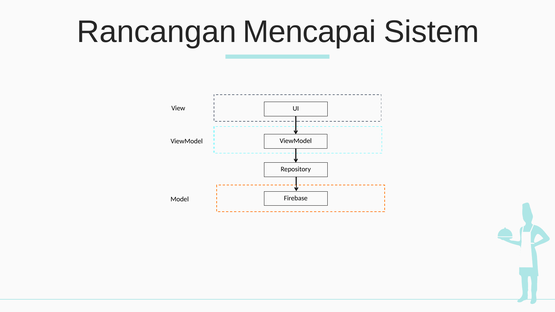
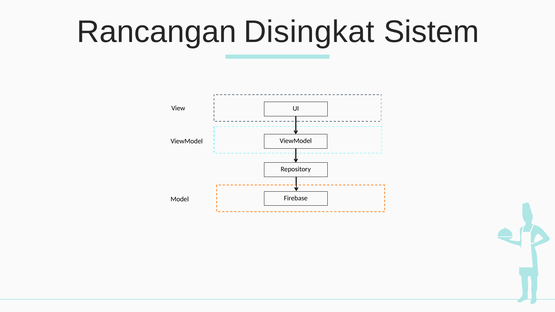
Mencapai: Mencapai -> Disingkat (309, 32)
